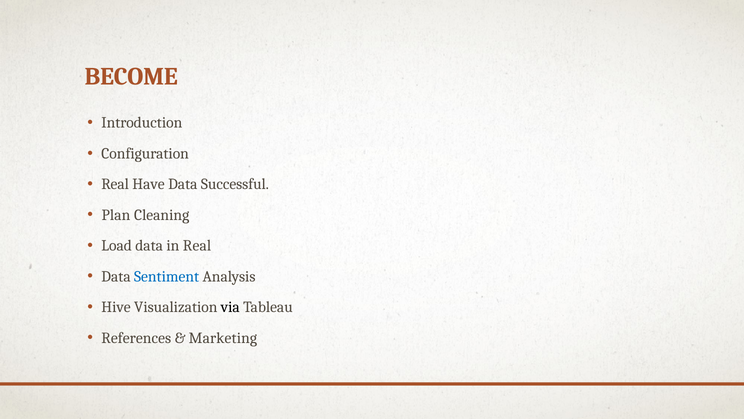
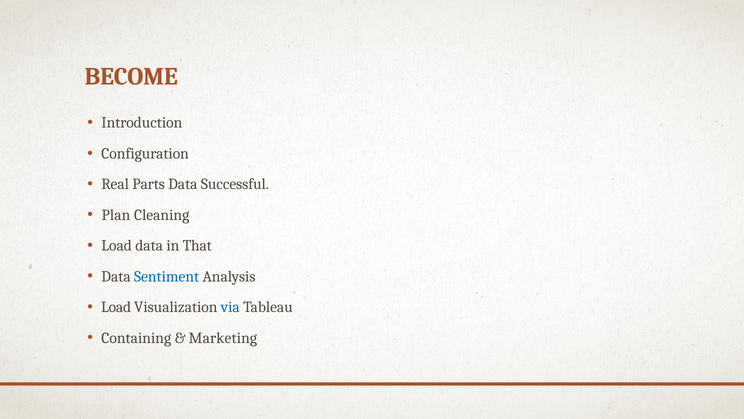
Have: Have -> Parts (149, 184)
in Real: Real -> That (197, 245)
Hive: Hive -> Load (116, 307)
via colour: black -> blue (230, 307)
References: References -> Containing (136, 337)
